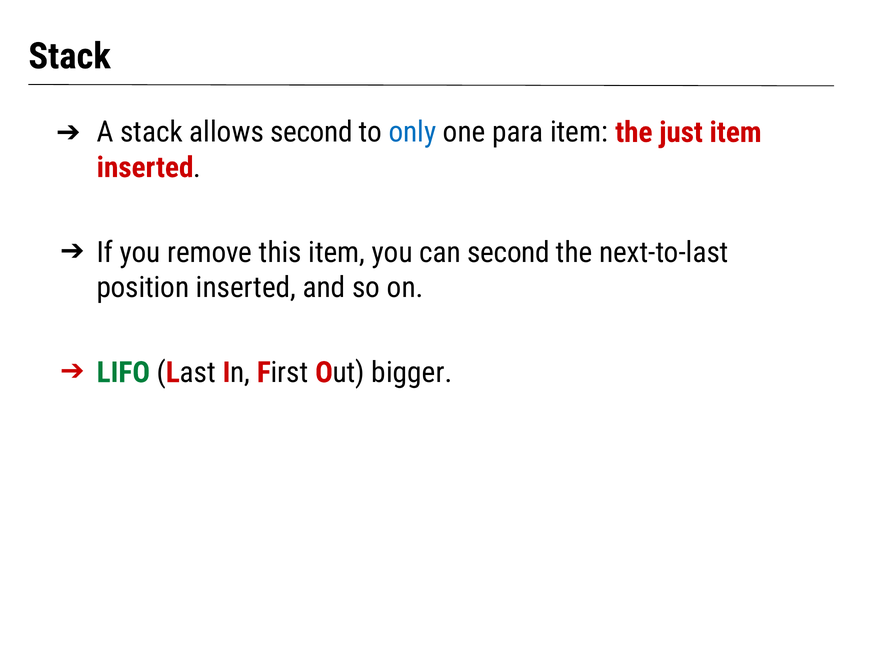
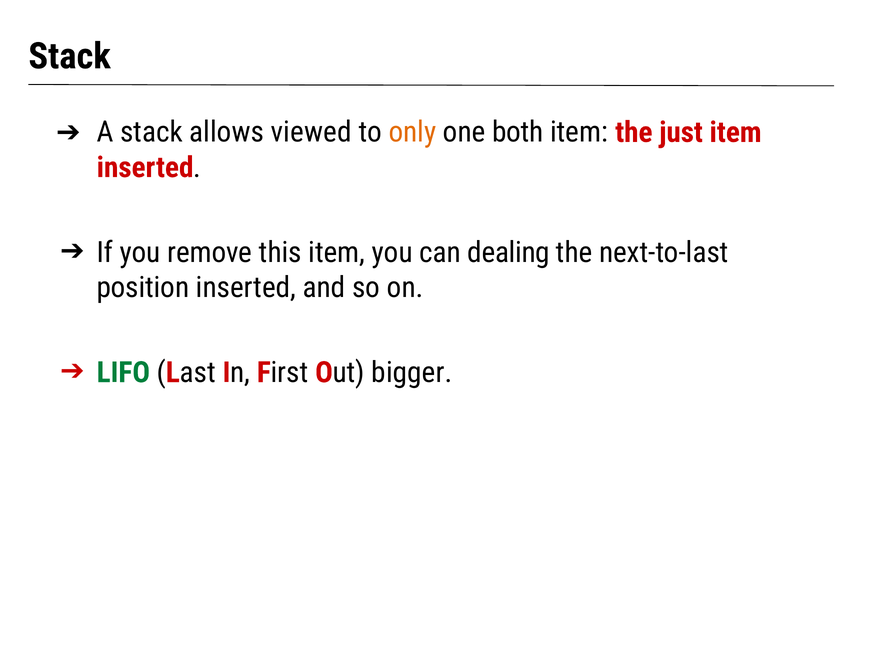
allows second: second -> viewed (311, 132)
only colour: blue -> orange (412, 132)
para: para -> both (518, 132)
can second: second -> dealing (509, 252)
